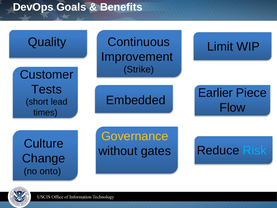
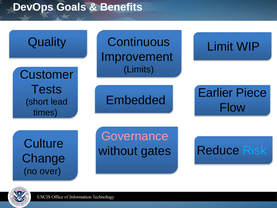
Strike: Strike -> Limits (139, 69)
Governance colour: yellow -> pink (135, 136)
onto: onto -> over (50, 171)
